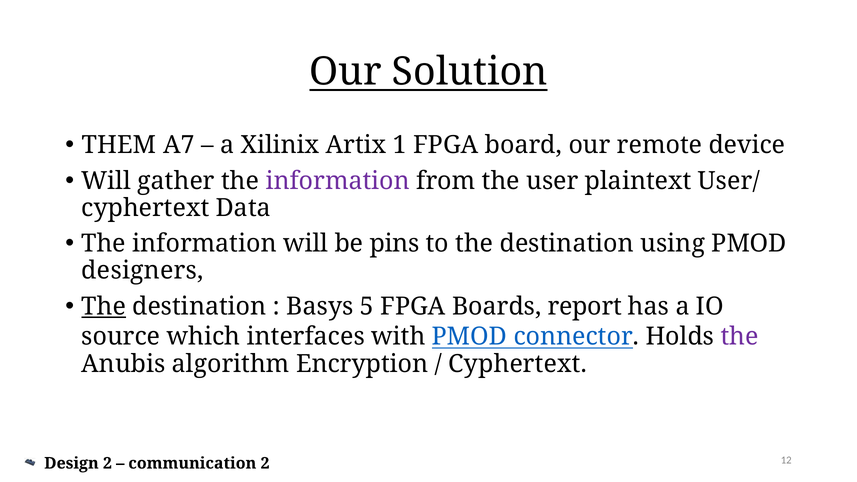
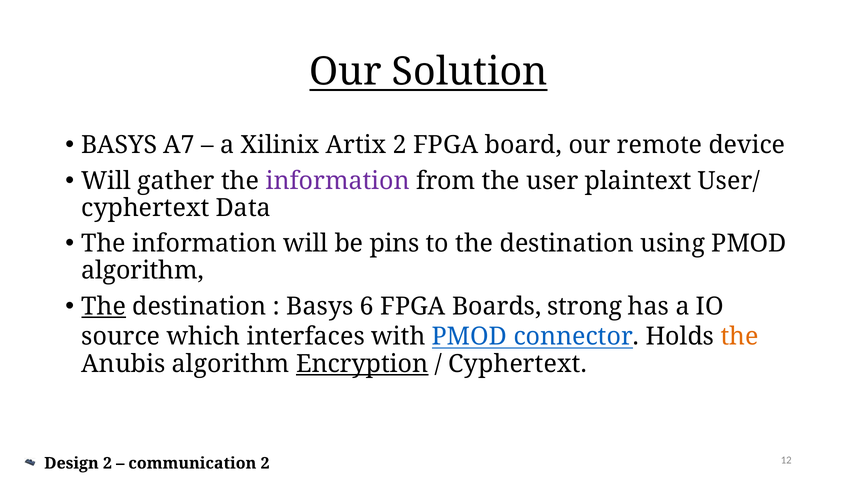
THEM: THEM -> BASYS (119, 145)
Artix 1: 1 -> 2 (400, 145)
designers: designers -> algorithm (143, 271)
5: 5 -> 6 (367, 307)
report: report -> strong (585, 307)
the colour: purple -> orange (740, 337)
Encryption underline: none -> present (362, 364)
